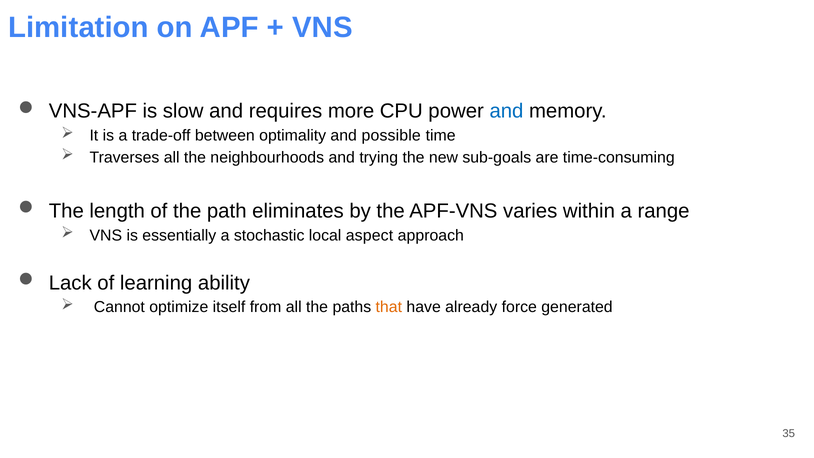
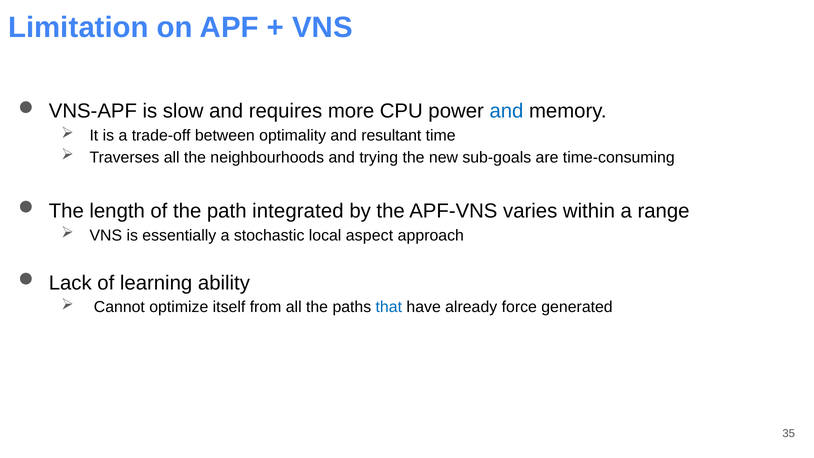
possible: possible -> resultant (391, 135)
eliminates: eliminates -> integrated (298, 211)
that colour: orange -> blue (389, 307)
